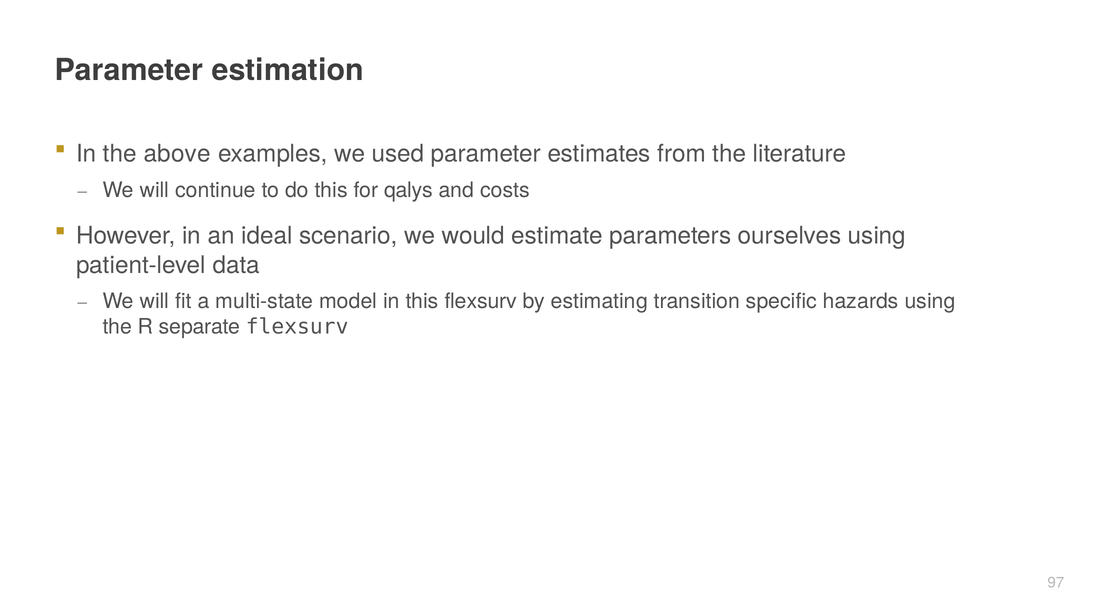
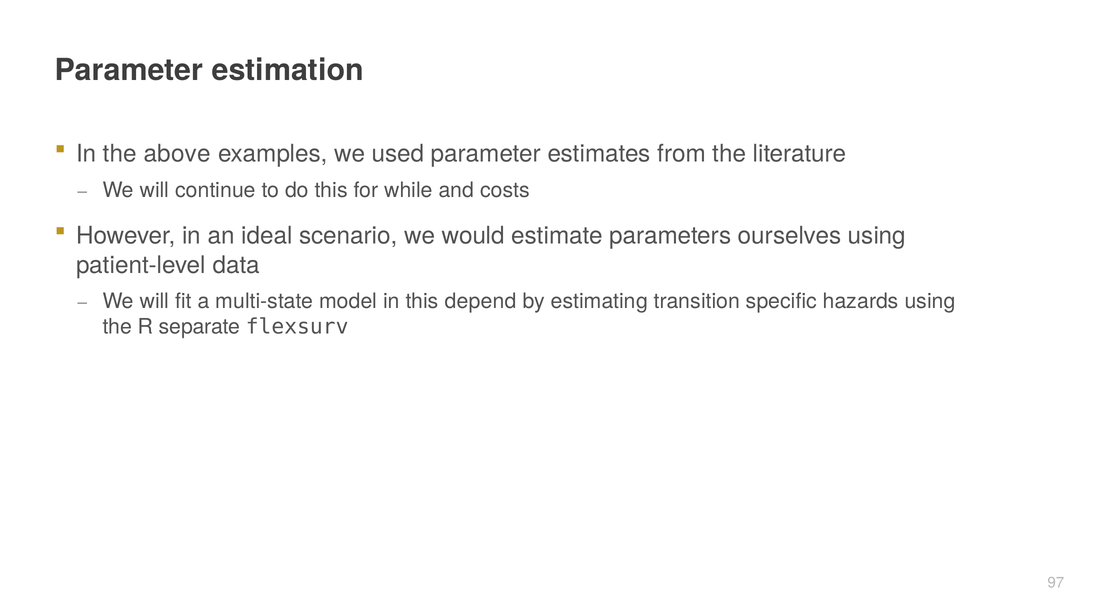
qalys: qalys -> while (408, 190)
this flexsurv: flexsurv -> depend (481, 301)
